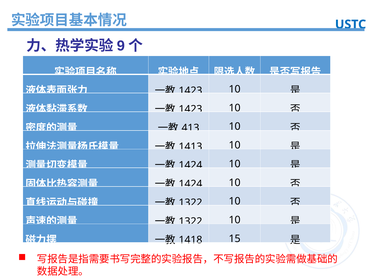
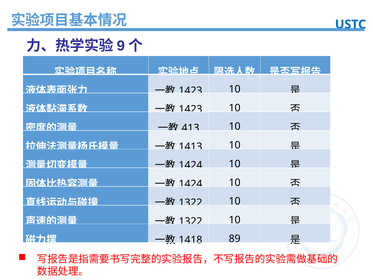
15: 15 -> 89 (235, 238)
